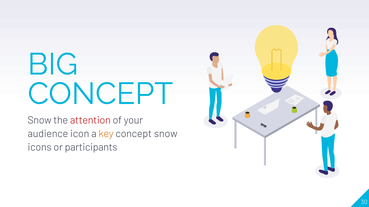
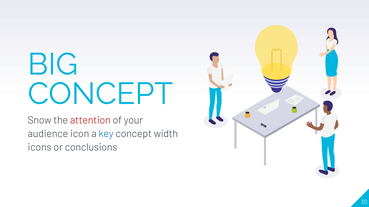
key colour: orange -> blue (106, 134)
snow: snow -> width (166, 134)
participants: participants -> conclusions (91, 148)
